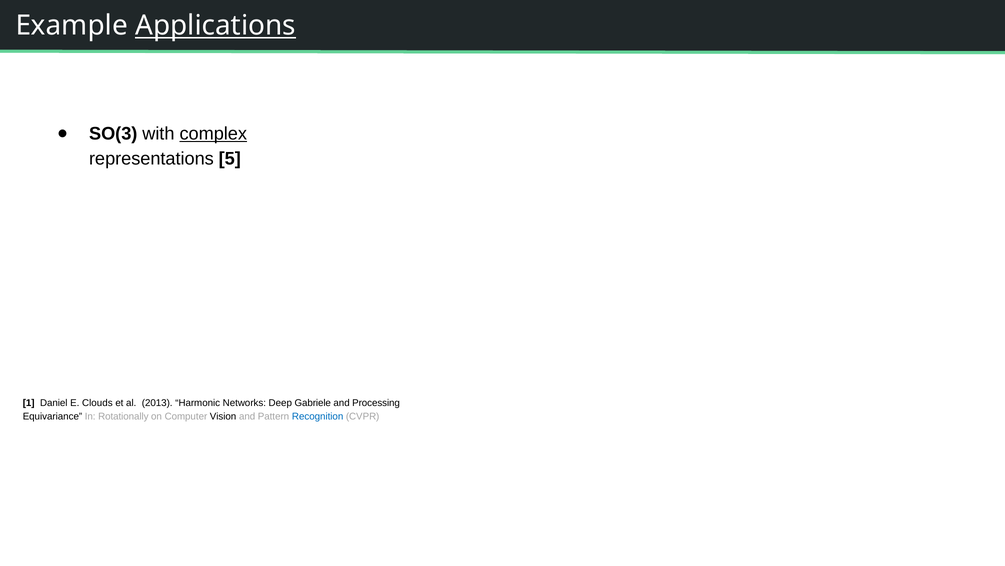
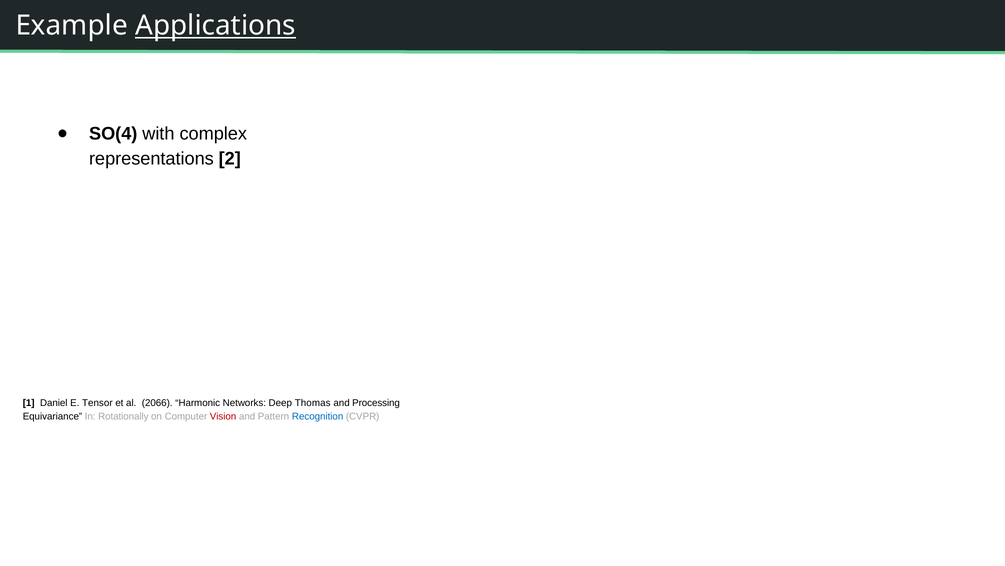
SO(3: SO(3 -> SO(4 (113, 134)
complex underline: present -> none (213, 134)
5: 5 -> 2 (230, 159)
Clouds: Clouds -> Tensor (97, 403)
2013: 2013 -> 2066 (157, 403)
Gabriele: Gabriele -> Thomas (313, 403)
Vision colour: black -> red (223, 416)
